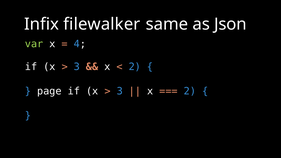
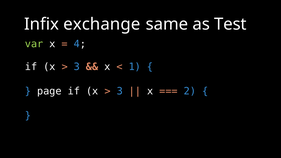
filewalker: filewalker -> exchange (102, 24)
Json: Json -> Test (230, 24)
2: 2 -> 1 (135, 67)
